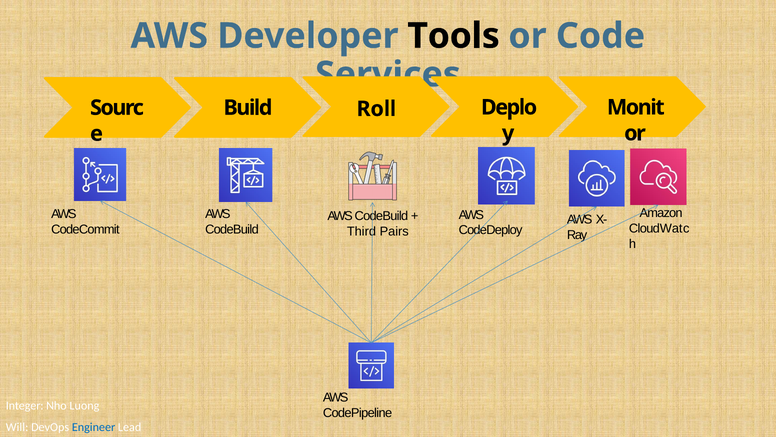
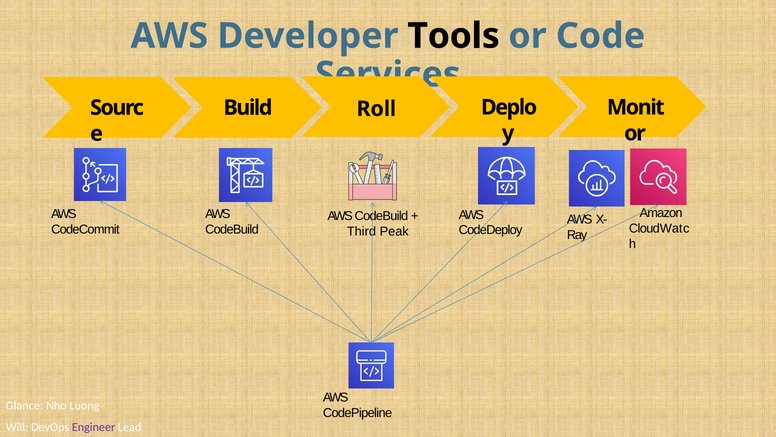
Pairs: Pairs -> Peak (394, 231)
Integer: Integer -> Glance (25, 405)
Engineer colour: blue -> purple (94, 427)
